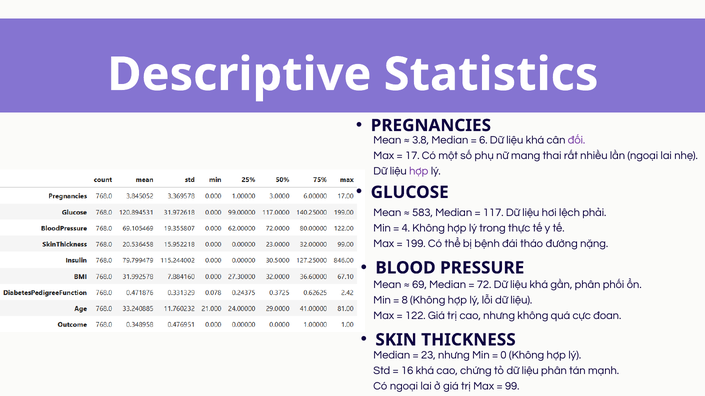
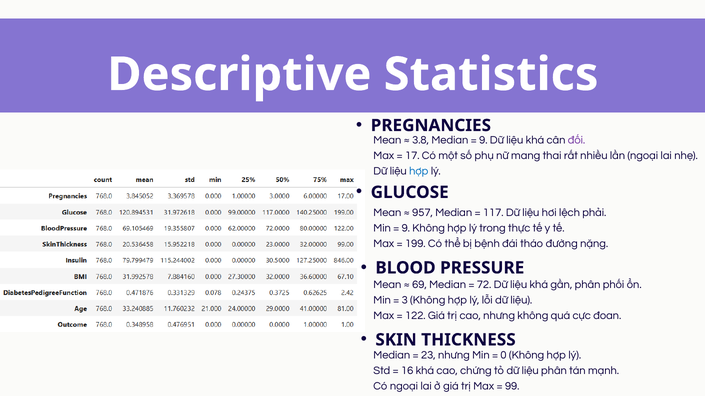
6: 6 -> 9 (483, 140)
hợp colour: purple -> blue (419, 171)
583: 583 -> 957 (423, 213)
4: 4 -> 9 (406, 228)
8: 8 -> 3 (405, 301)
